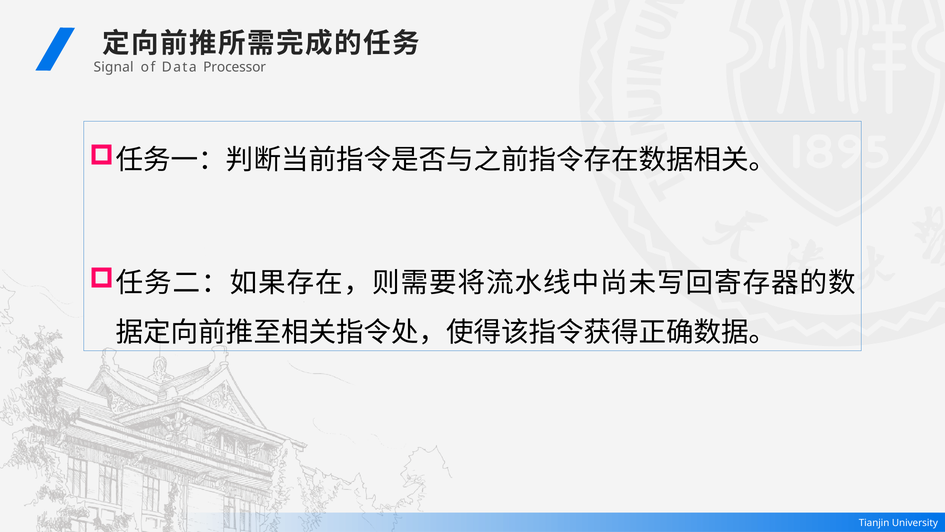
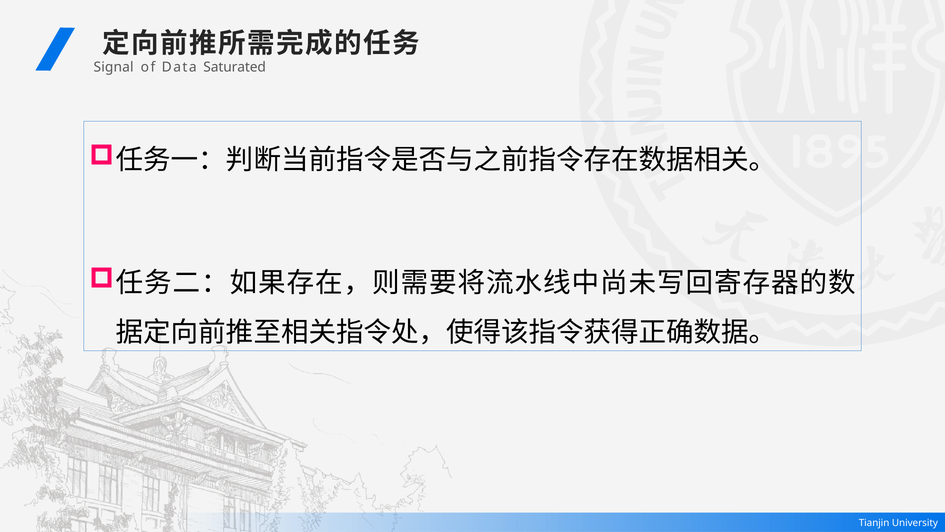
Processor: Processor -> Saturated (235, 67)
